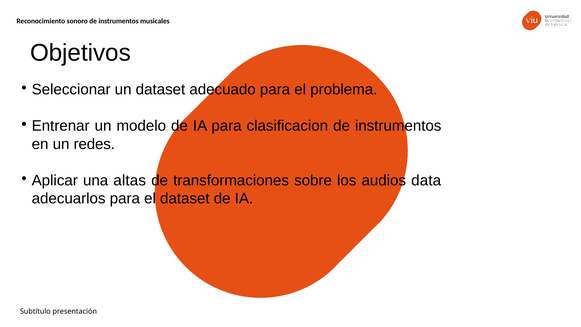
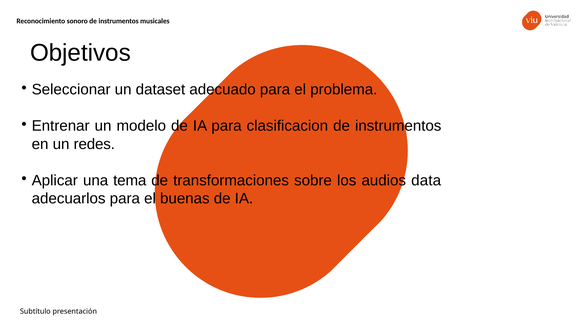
altas: altas -> tema (130, 180)
el dataset: dataset -> buenas (185, 198)
